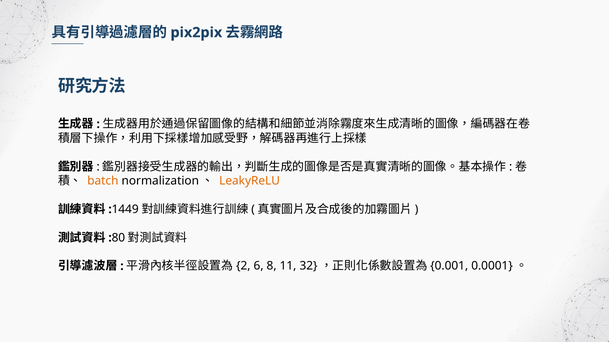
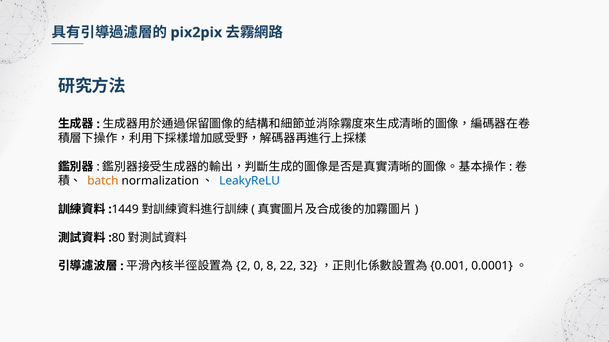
LeakyReLU colour: orange -> blue (250, 181)
6: 6 -> 0 (259, 266)
11: 11 -> 22 (288, 266)
